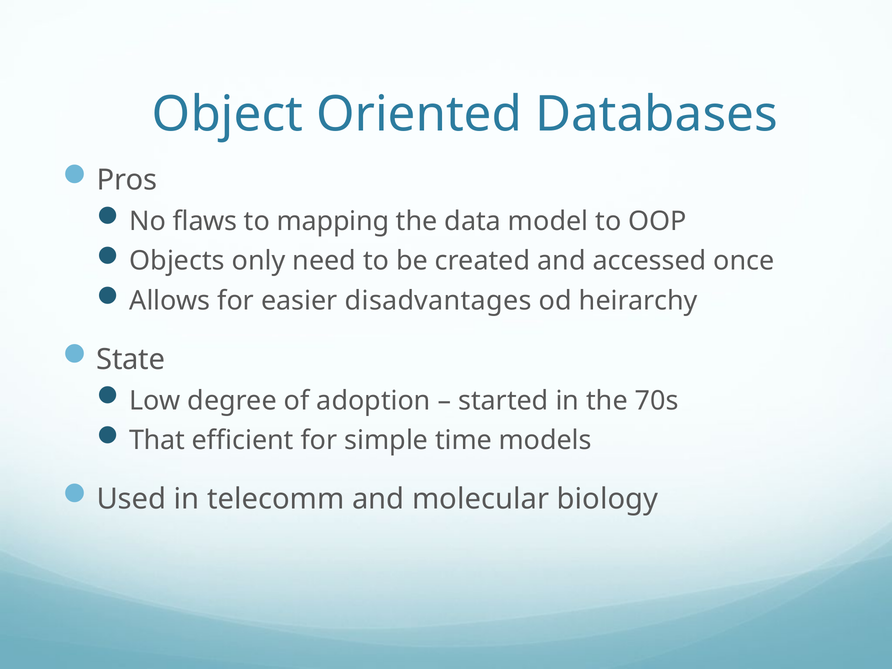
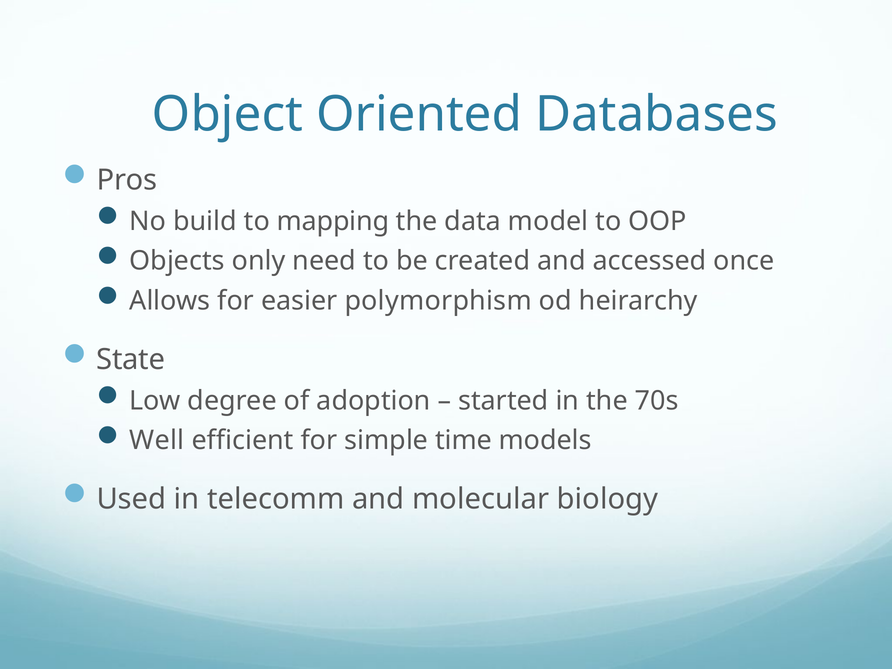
flaws: flaws -> build (205, 221)
disadvantages: disadvantages -> polymorphism (438, 301)
That: That -> Well (157, 440)
